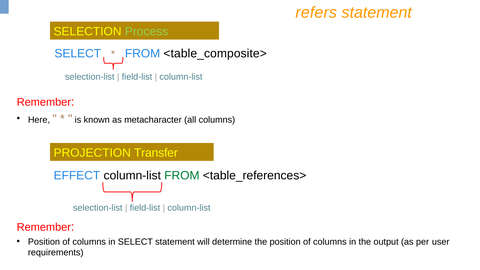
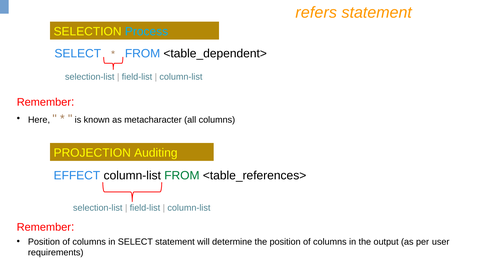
Process colour: light green -> light blue (147, 31)
<table_composite>: <table_composite> -> <table_dependent> (215, 54)
Transfer: Transfer -> Auditing (156, 153)
